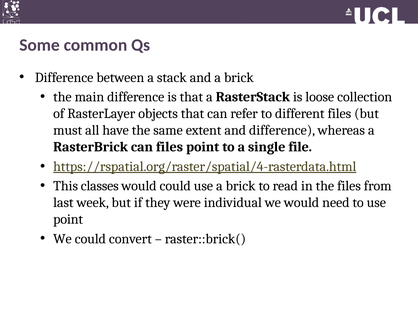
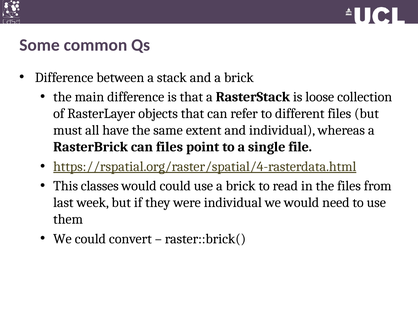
and difference: difference -> individual (282, 131)
point: point -> them (68, 220)
